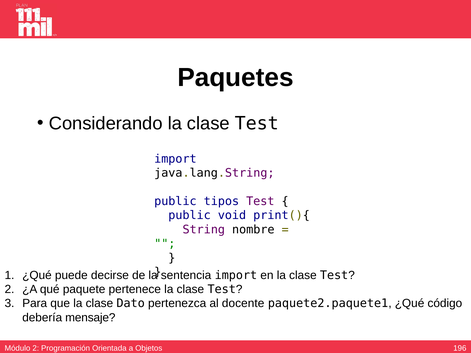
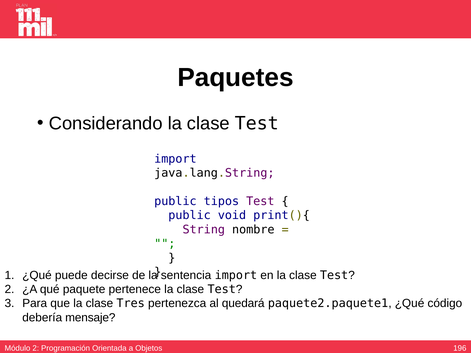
Dato: Dato -> Tres (131, 304)
docente: docente -> quedará (243, 304)
